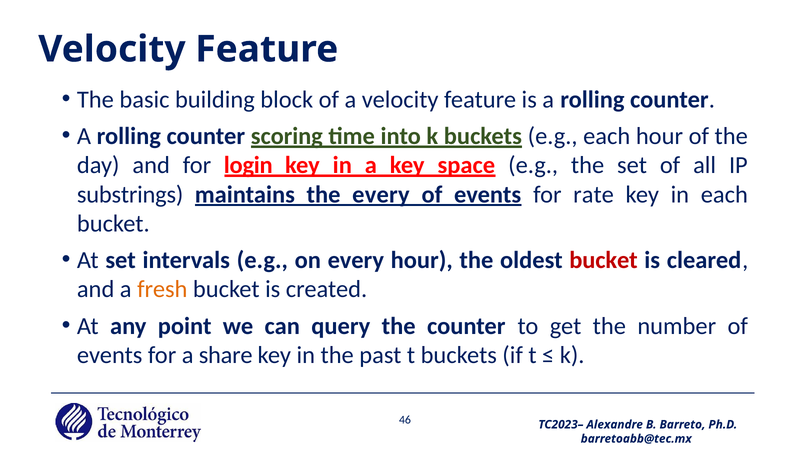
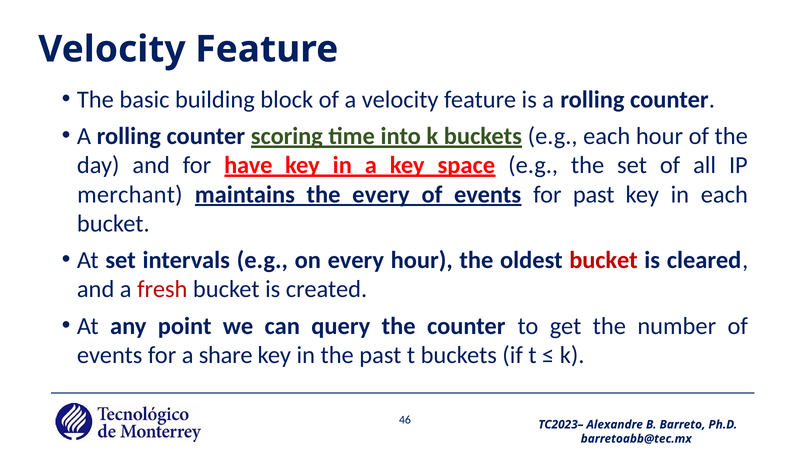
login: login -> have (248, 165)
substrings: substrings -> merchant (130, 194)
for rate: rate -> past (594, 194)
fresh colour: orange -> red (162, 289)
